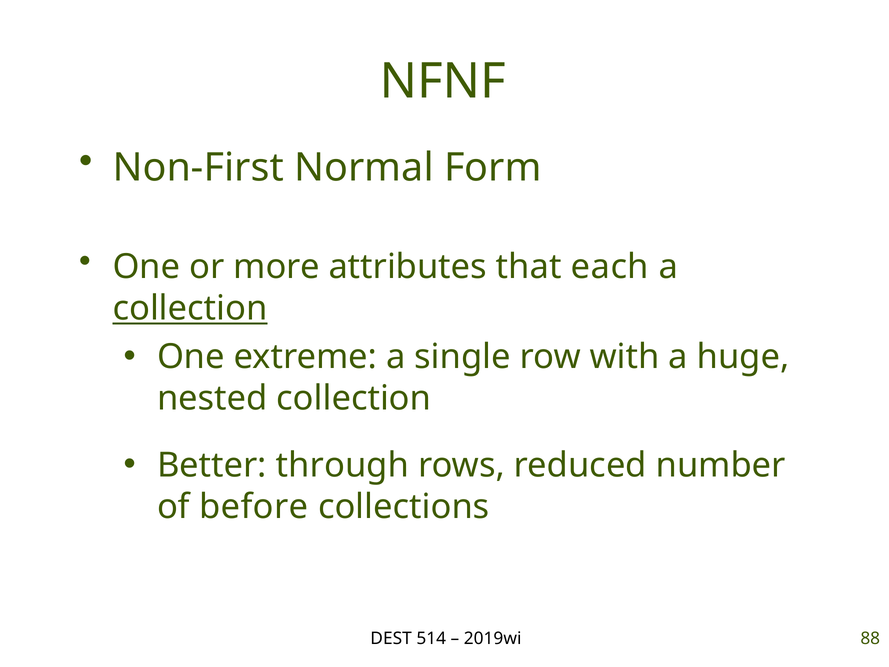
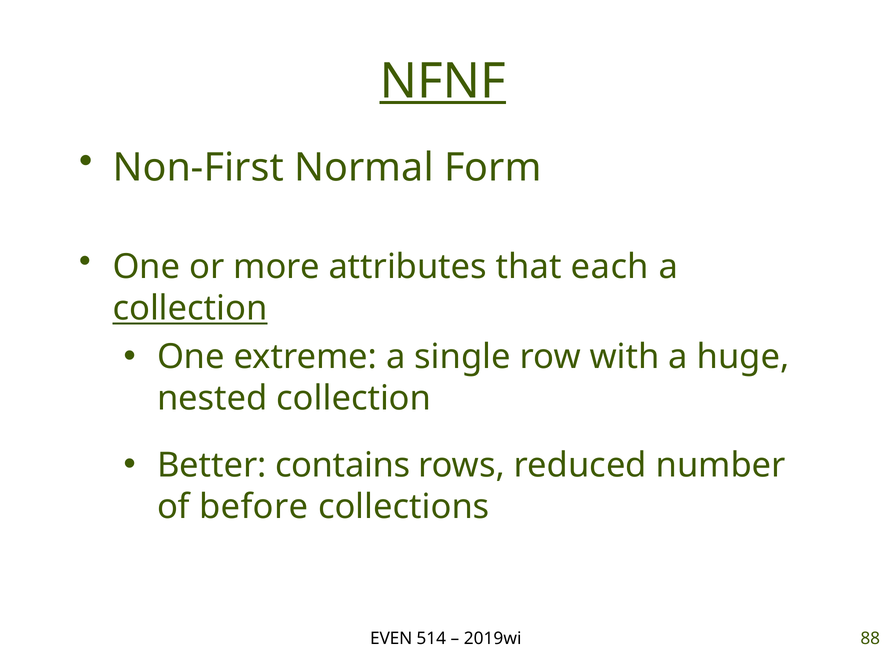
NFNF underline: none -> present (443, 81)
through: through -> contains (343, 465)
DEST: DEST -> EVEN (391, 638)
